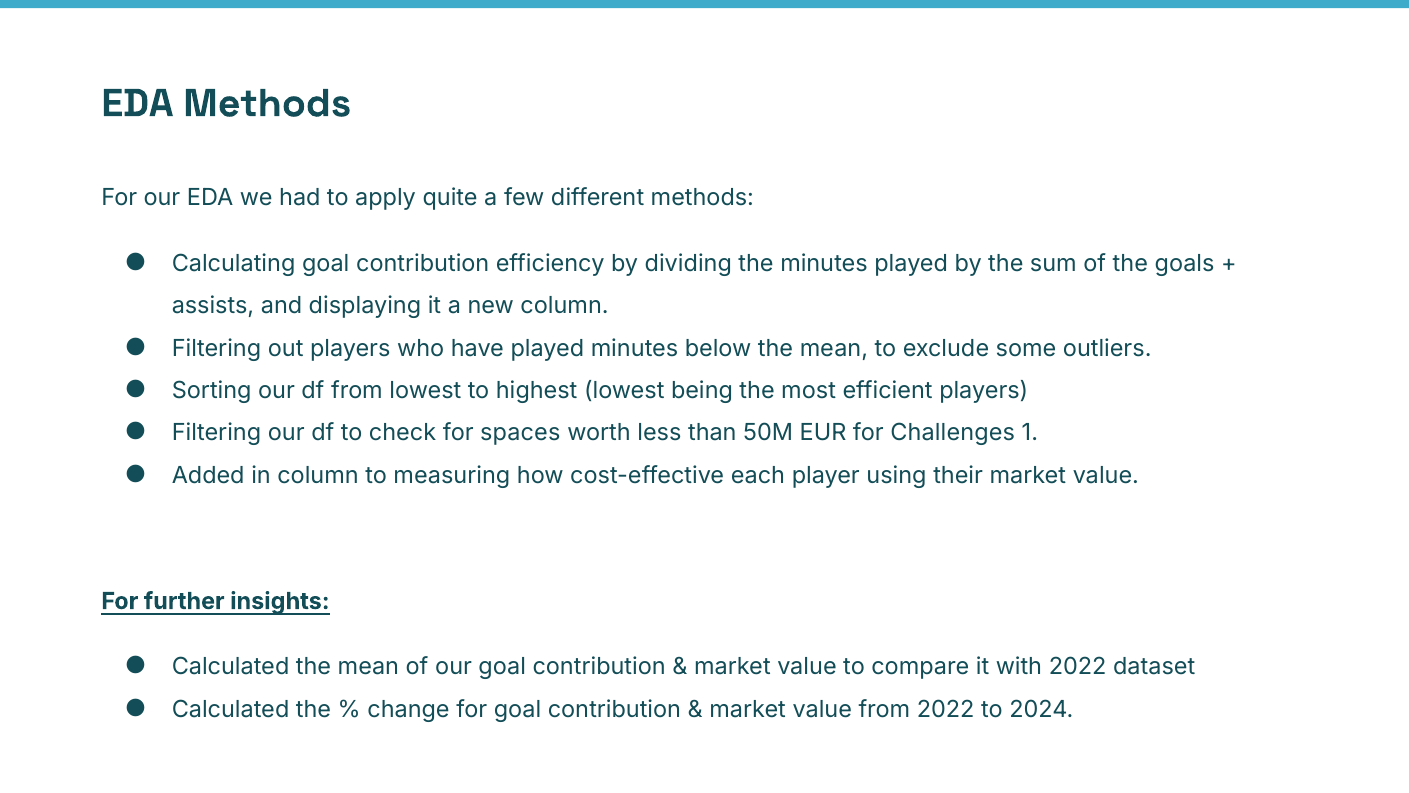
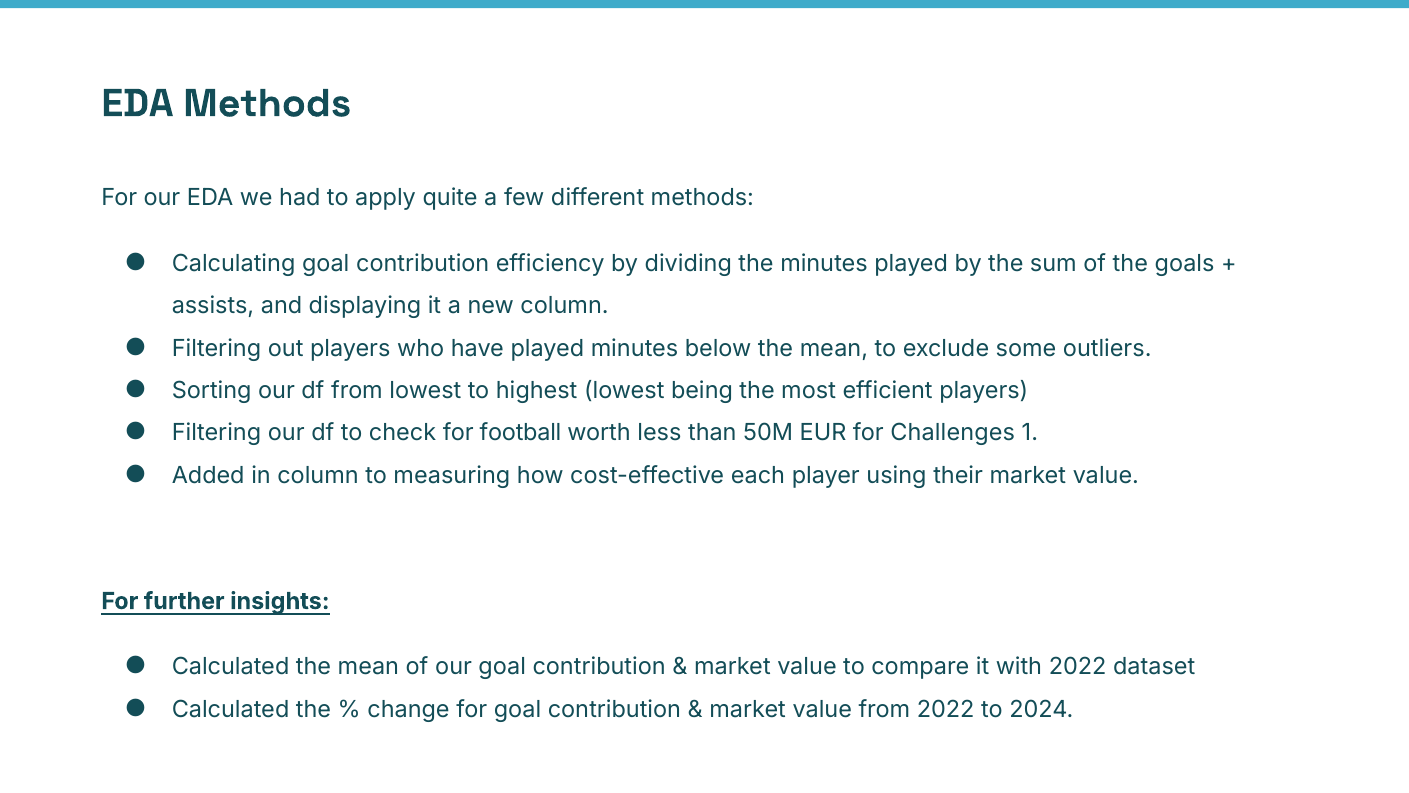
spaces: spaces -> football (521, 433)
